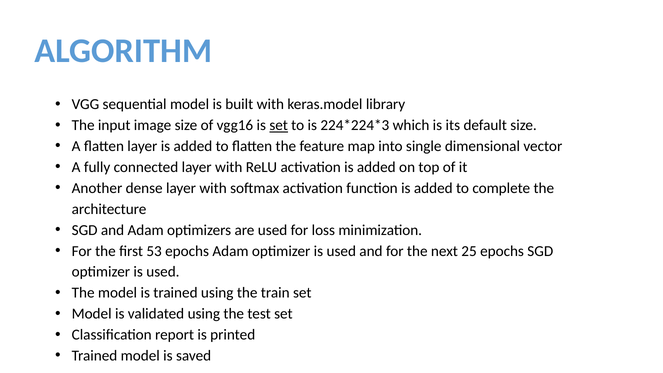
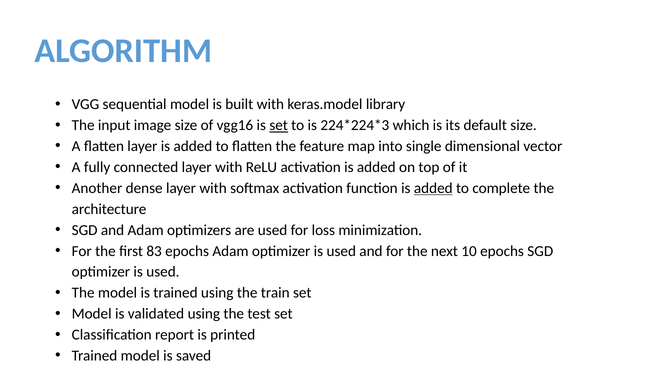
added underline: none -> present (433, 188)
53: 53 -> 83 (154, 251)
25: 25 -> 10 (469, 251)
